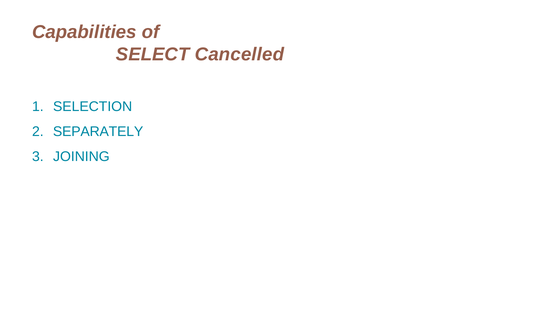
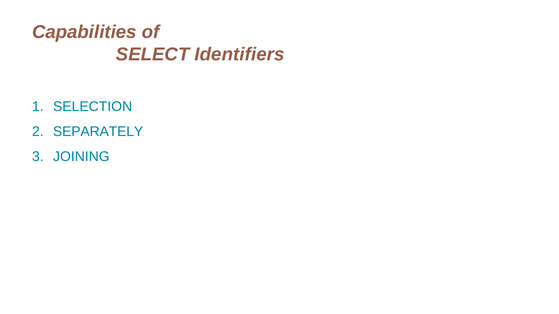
Cancelled: Cancelled -> Identifiers (240, 54)
